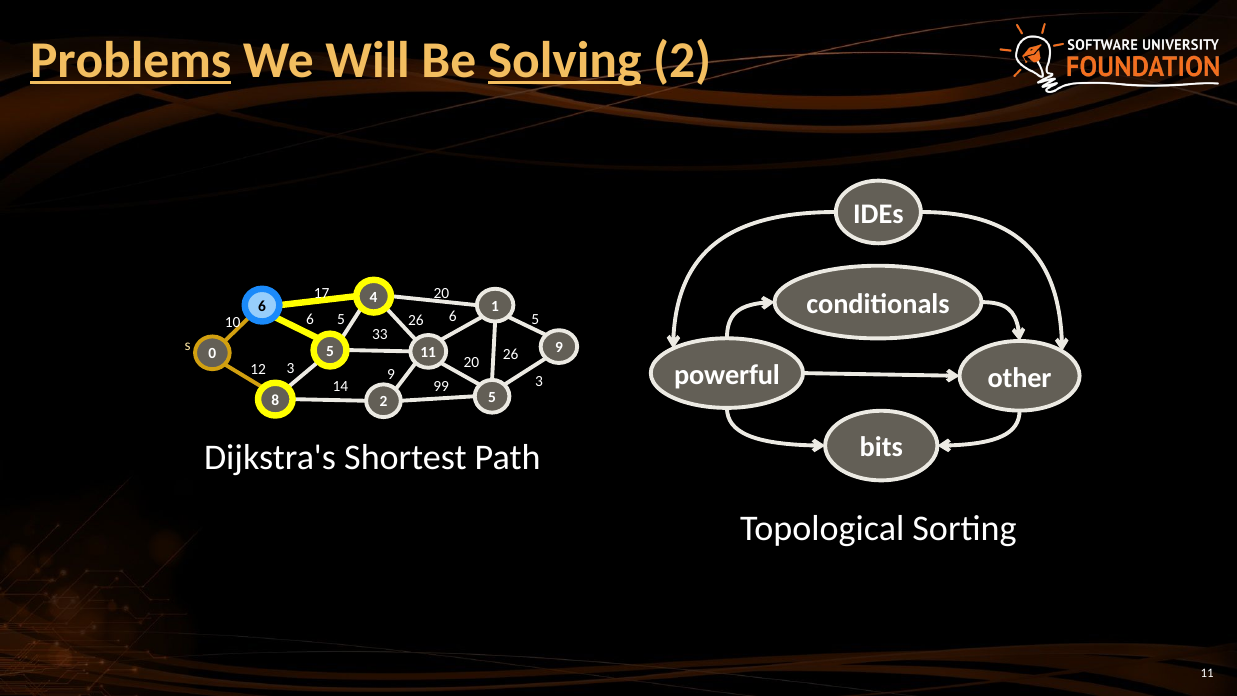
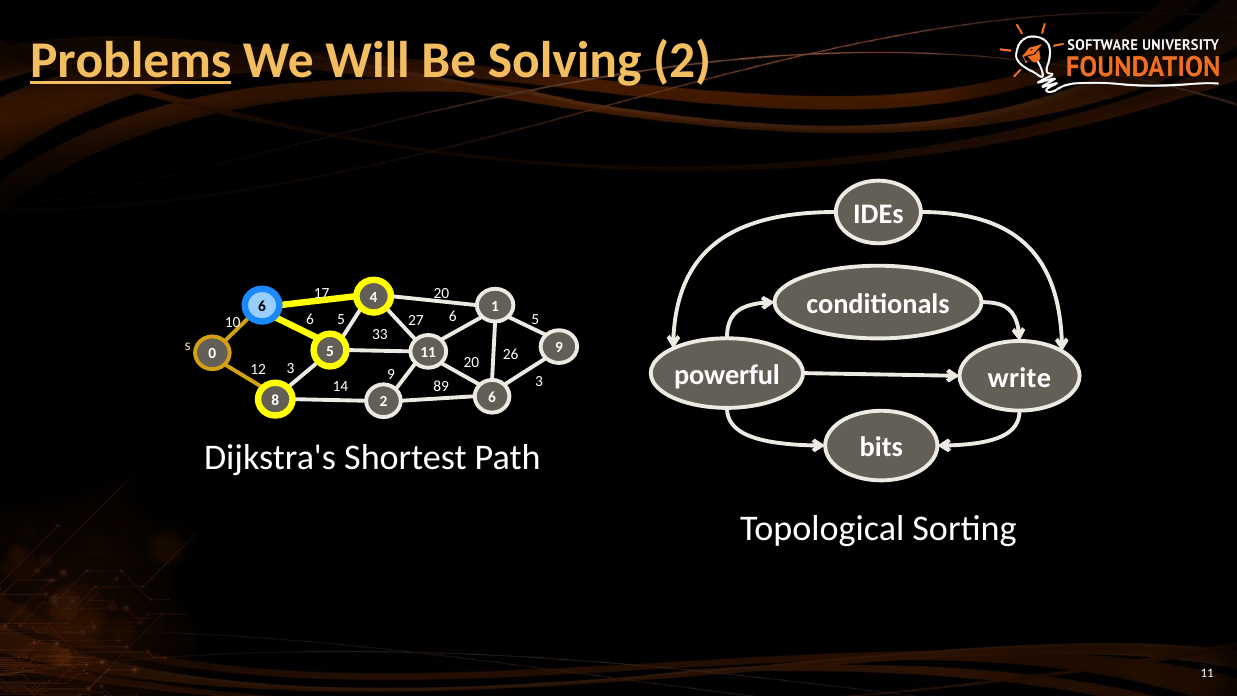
Solving underline: present -> none (565, 60)
5 26: 26 -> 27 (416, 321)
other: other -> write (1019, 378)
99: 99 -> 89 (441, 386)
2 5: 5 -> 6 (492, 397)
